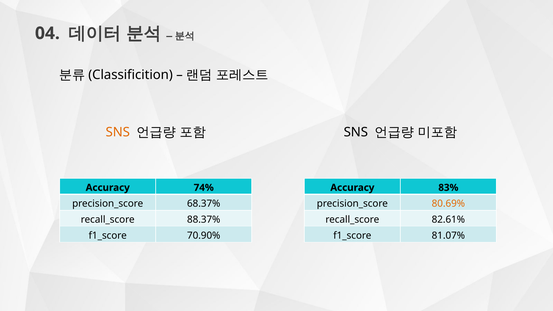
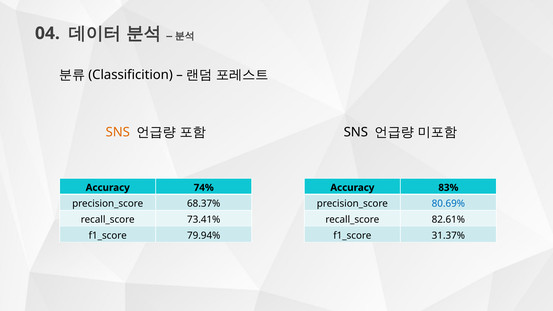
80.69% colour: orange -> blue (448, 204)
88.37%: 88.37% -> 73.41% (204, 220)
70.90%: 70.90% -> 79.94% (204, 235)
81.07%: 81.07% -> 31.37% (448, 235)
